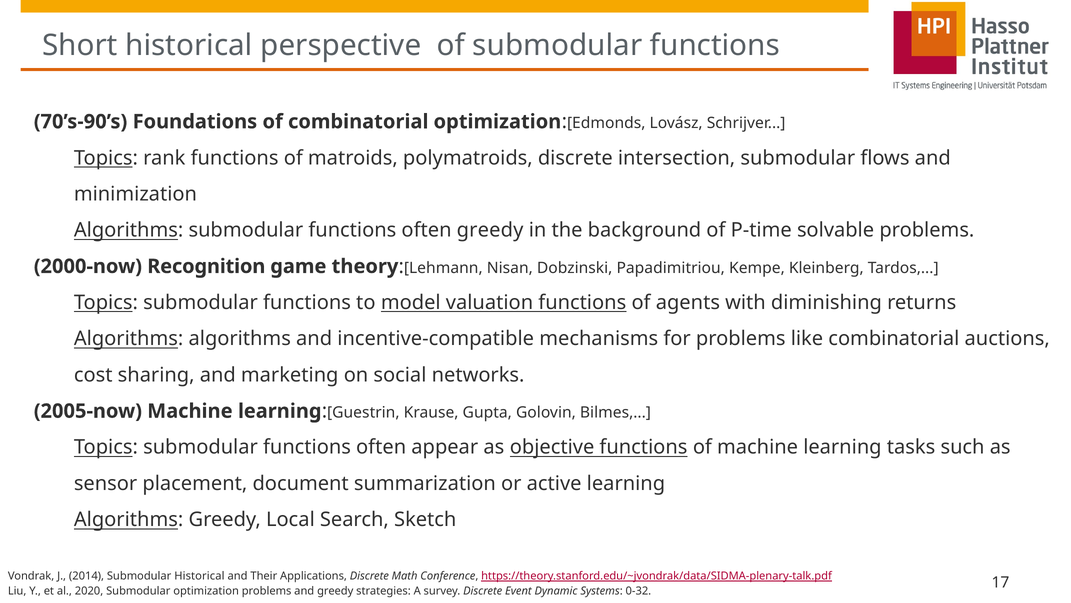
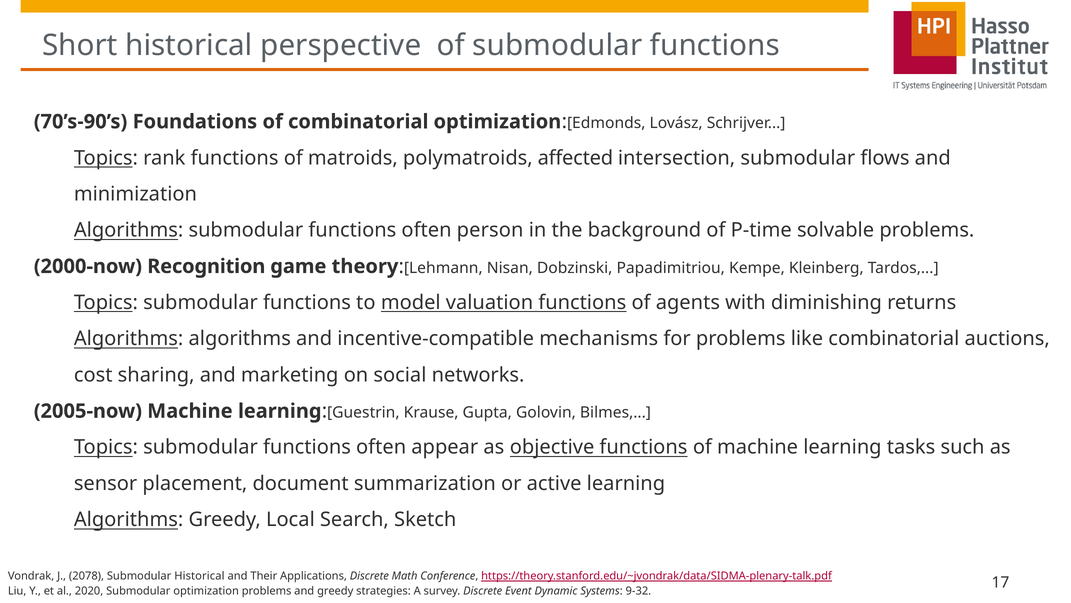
polymatroids discrete: discrete -> affected (575, 158)
often greedy: greedy -> person (490, 230)
2014: 2014 -> 2078 (87, 575)
0-32: 0-32 -> 9-32 (638, 591)
